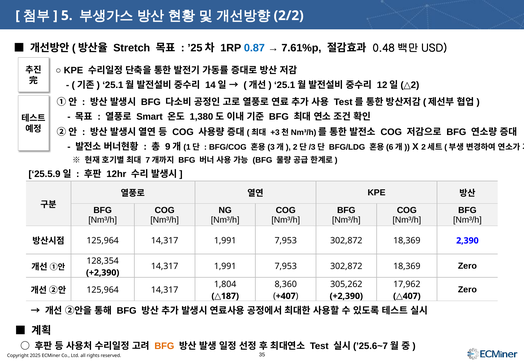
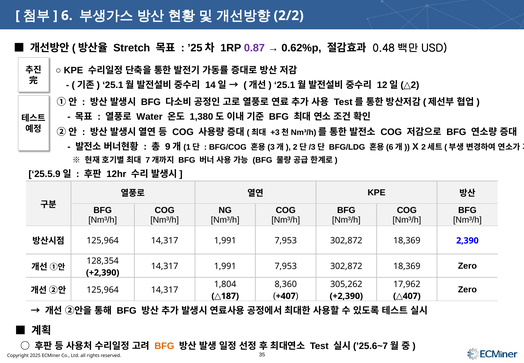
5: 5 -> 6 (67, 16)
0.87 colour: blue -> purple (254, 48)
7.61%p: 7.61%p -> 0.62%p (301, 48)
Smart: Smart -> Water (149, 117)
